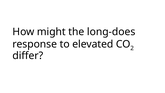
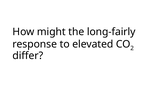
long-does: long-does -> long-fairly (111, 32)
